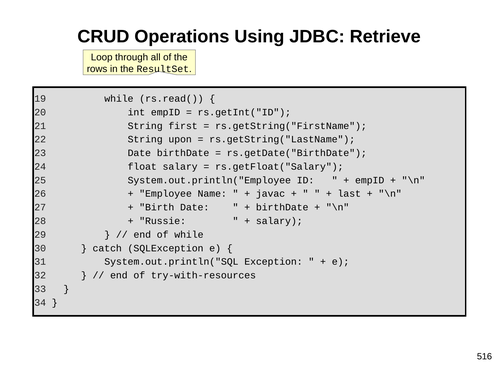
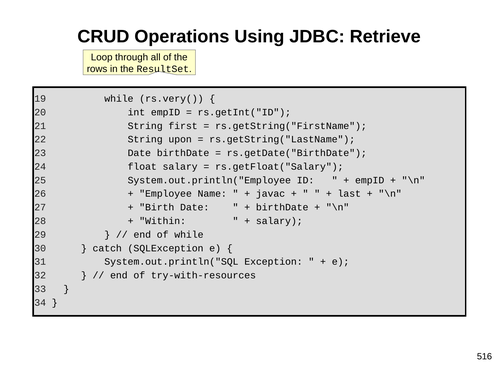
rs.read(: rs.read( -> rs.very( (171, 99)
Russie: Russie -> Within (163, 221)
